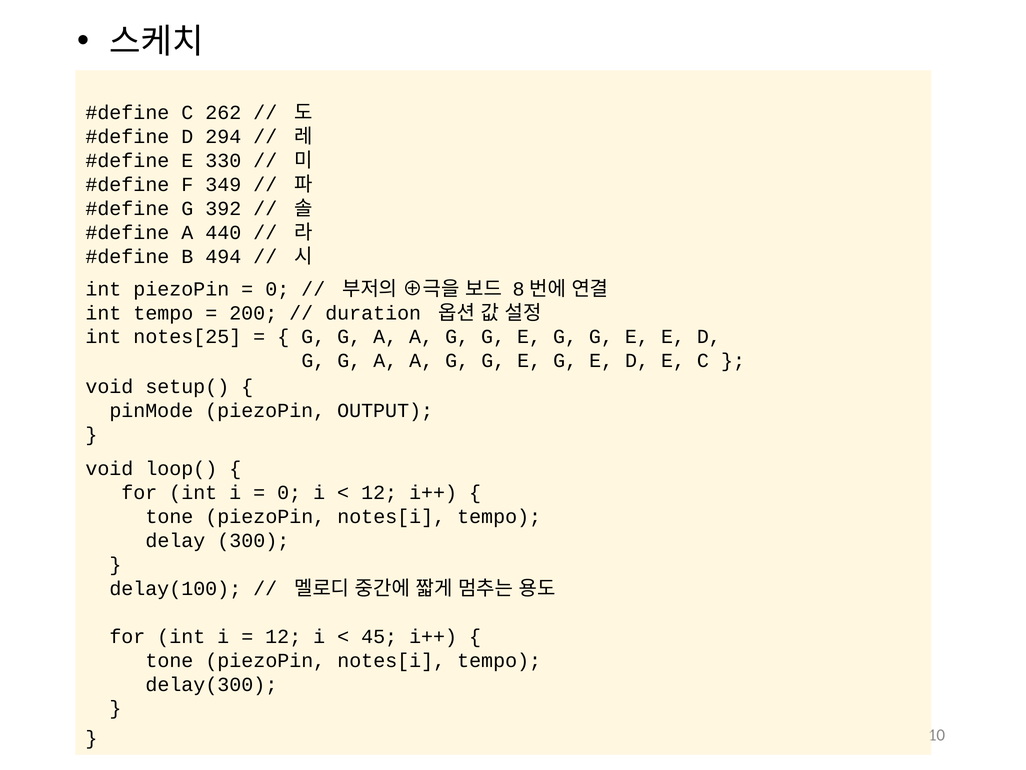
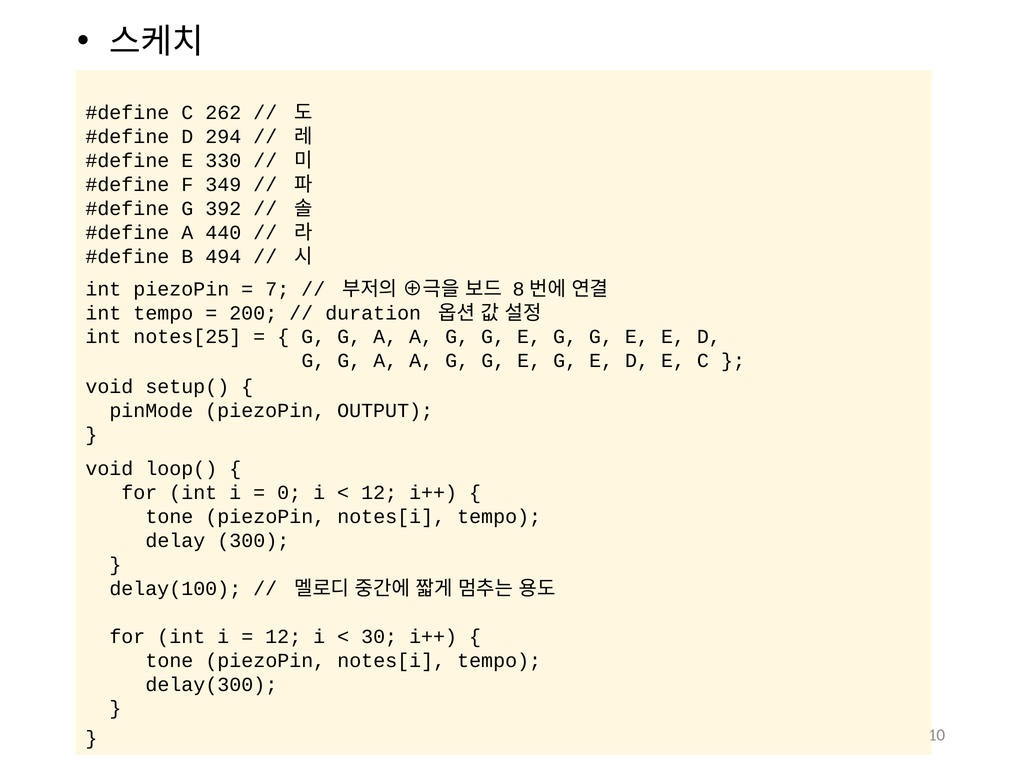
0: 0 -> 7 (277, 289)
45: 45 -> 30 (379, 636)
